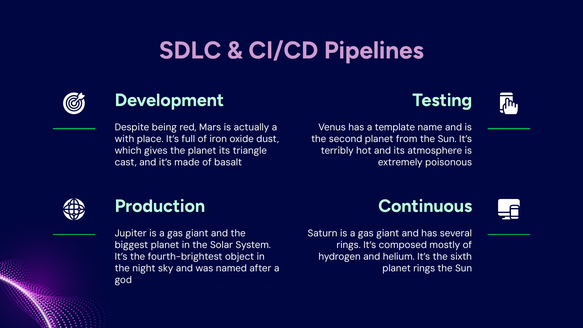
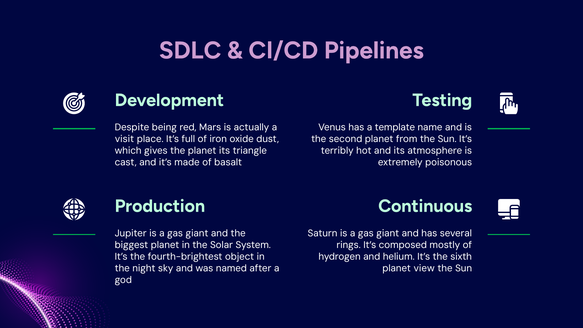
with: with -> visit (124, 139)
planet rings: rings -> view (424, 268)
